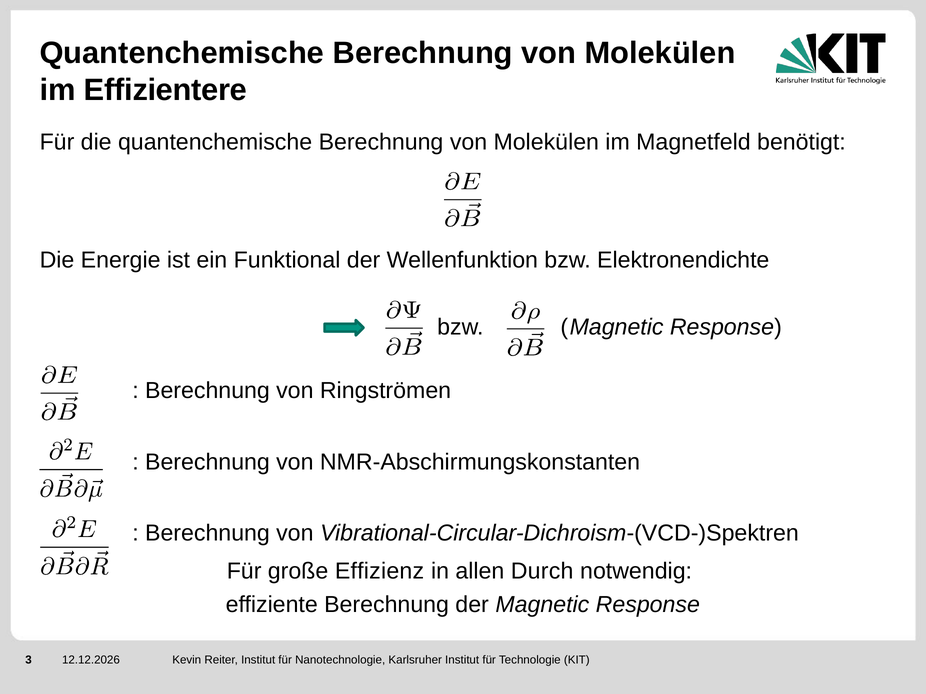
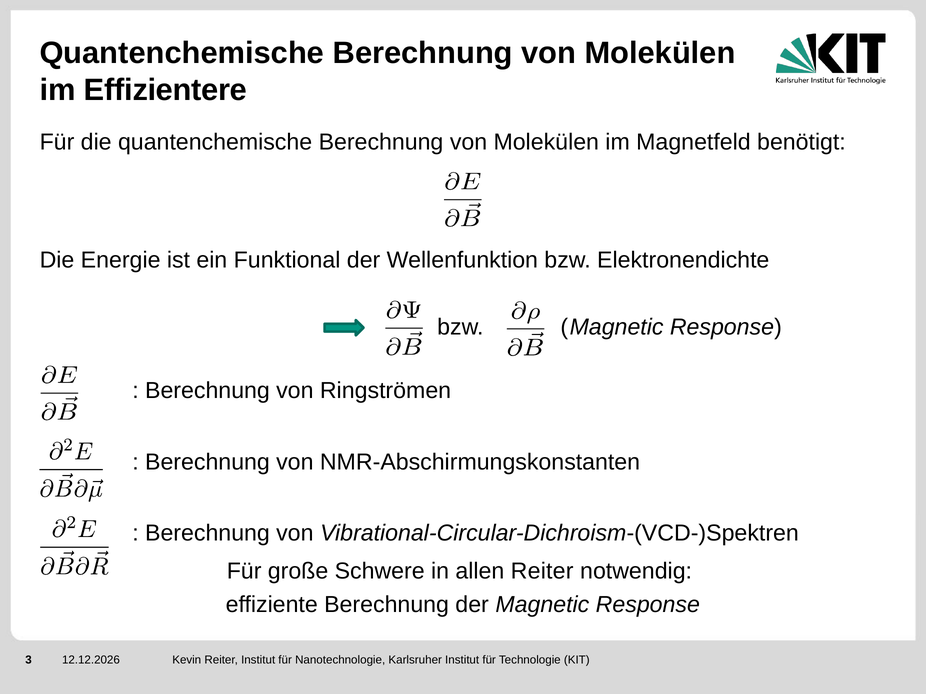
Effizienz: Effizienz -> Schwere (380, 572)
allen Durch: Durch -> Reiter (542, 572)
